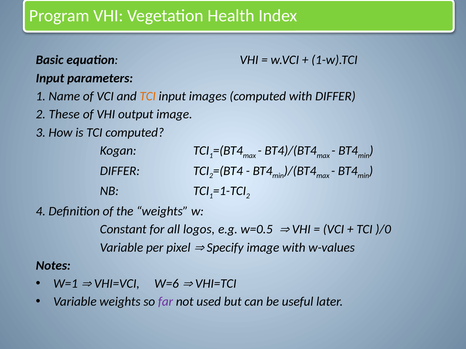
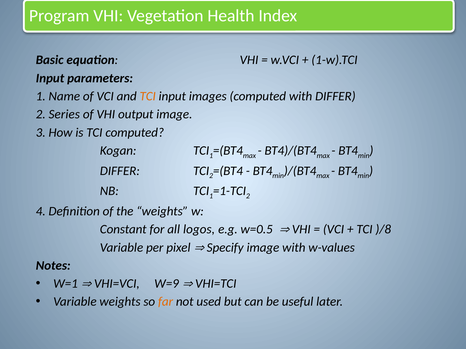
These: These -> Series (64, 115)
)/0: )/0 -> )/8 (383, 230)
W=6: W=6 -> W=9 (167, 284)
far colour: purple -> orange (166, 302)
